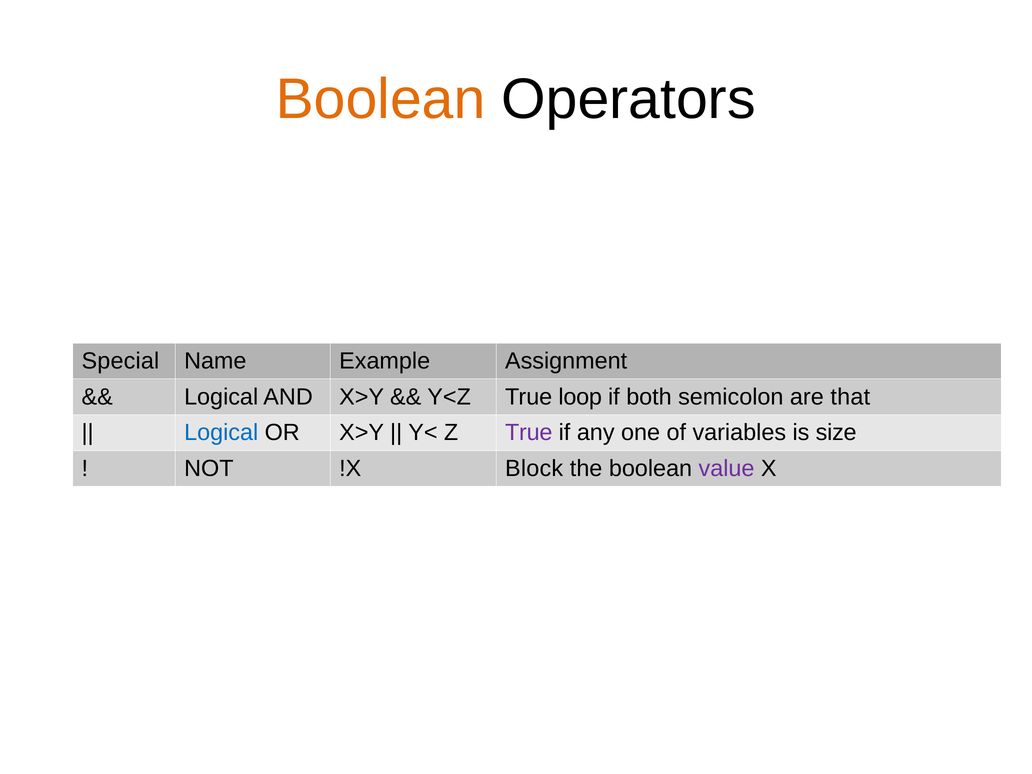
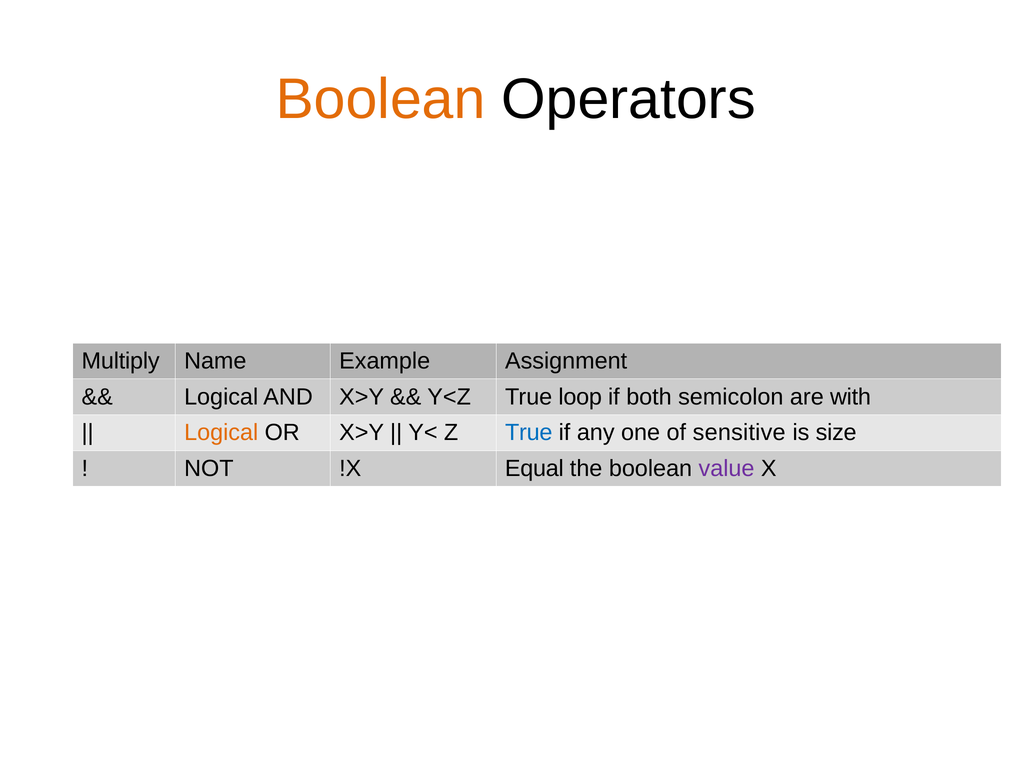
Special: Special -> Multiply (121, 361)
that: that -> with (851, 397)
Logical colour: blue -> orange (221, 433)
True colour: purple -> blue (529, 433)
variables: variables -> sensitive (739, 433)
Block: Block -> Equal (534, 468)
